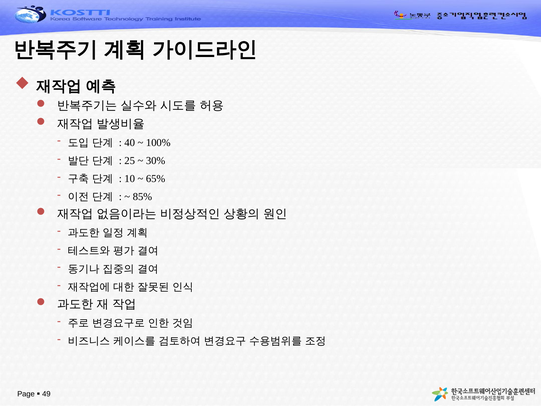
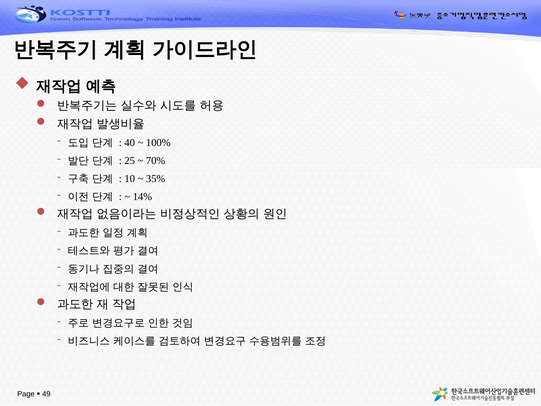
30%: 30% -> 70% (156, 161)
65%: 65% -> 35% (156, 179)
85%: 85% -> 14% (142, 197)
